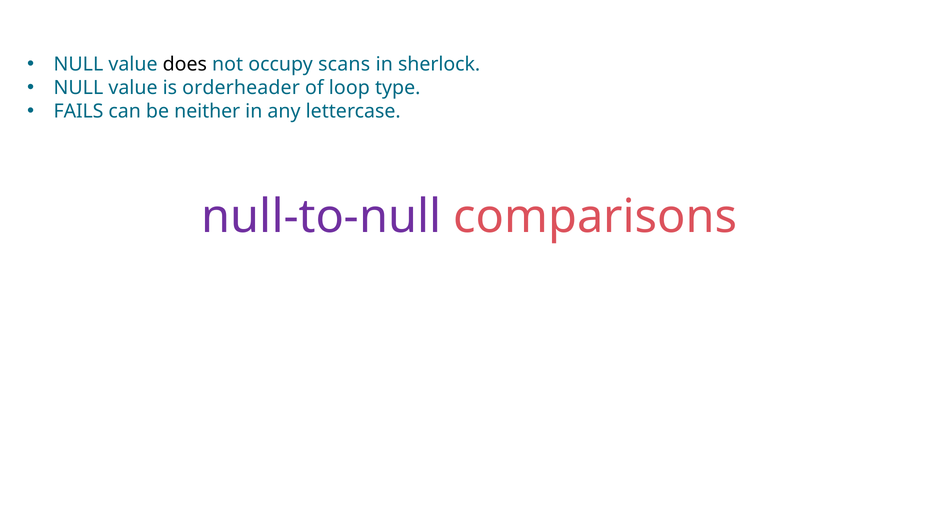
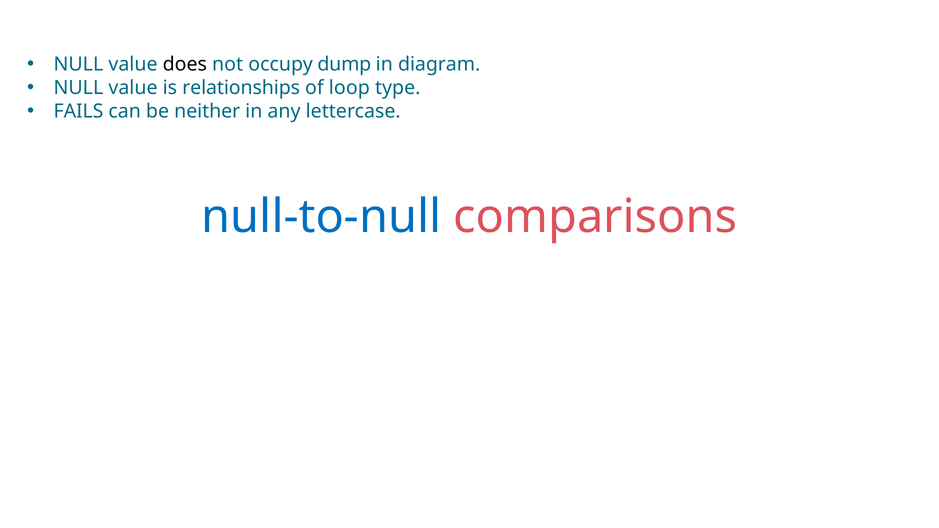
scans: scans -> dump (344, 64)
sherlock: sherlock -> diagram (439, 64)
orderheader: orderheader -> relationships (241, 88)
null-to-null colour: purple -> blue (321, 217)
